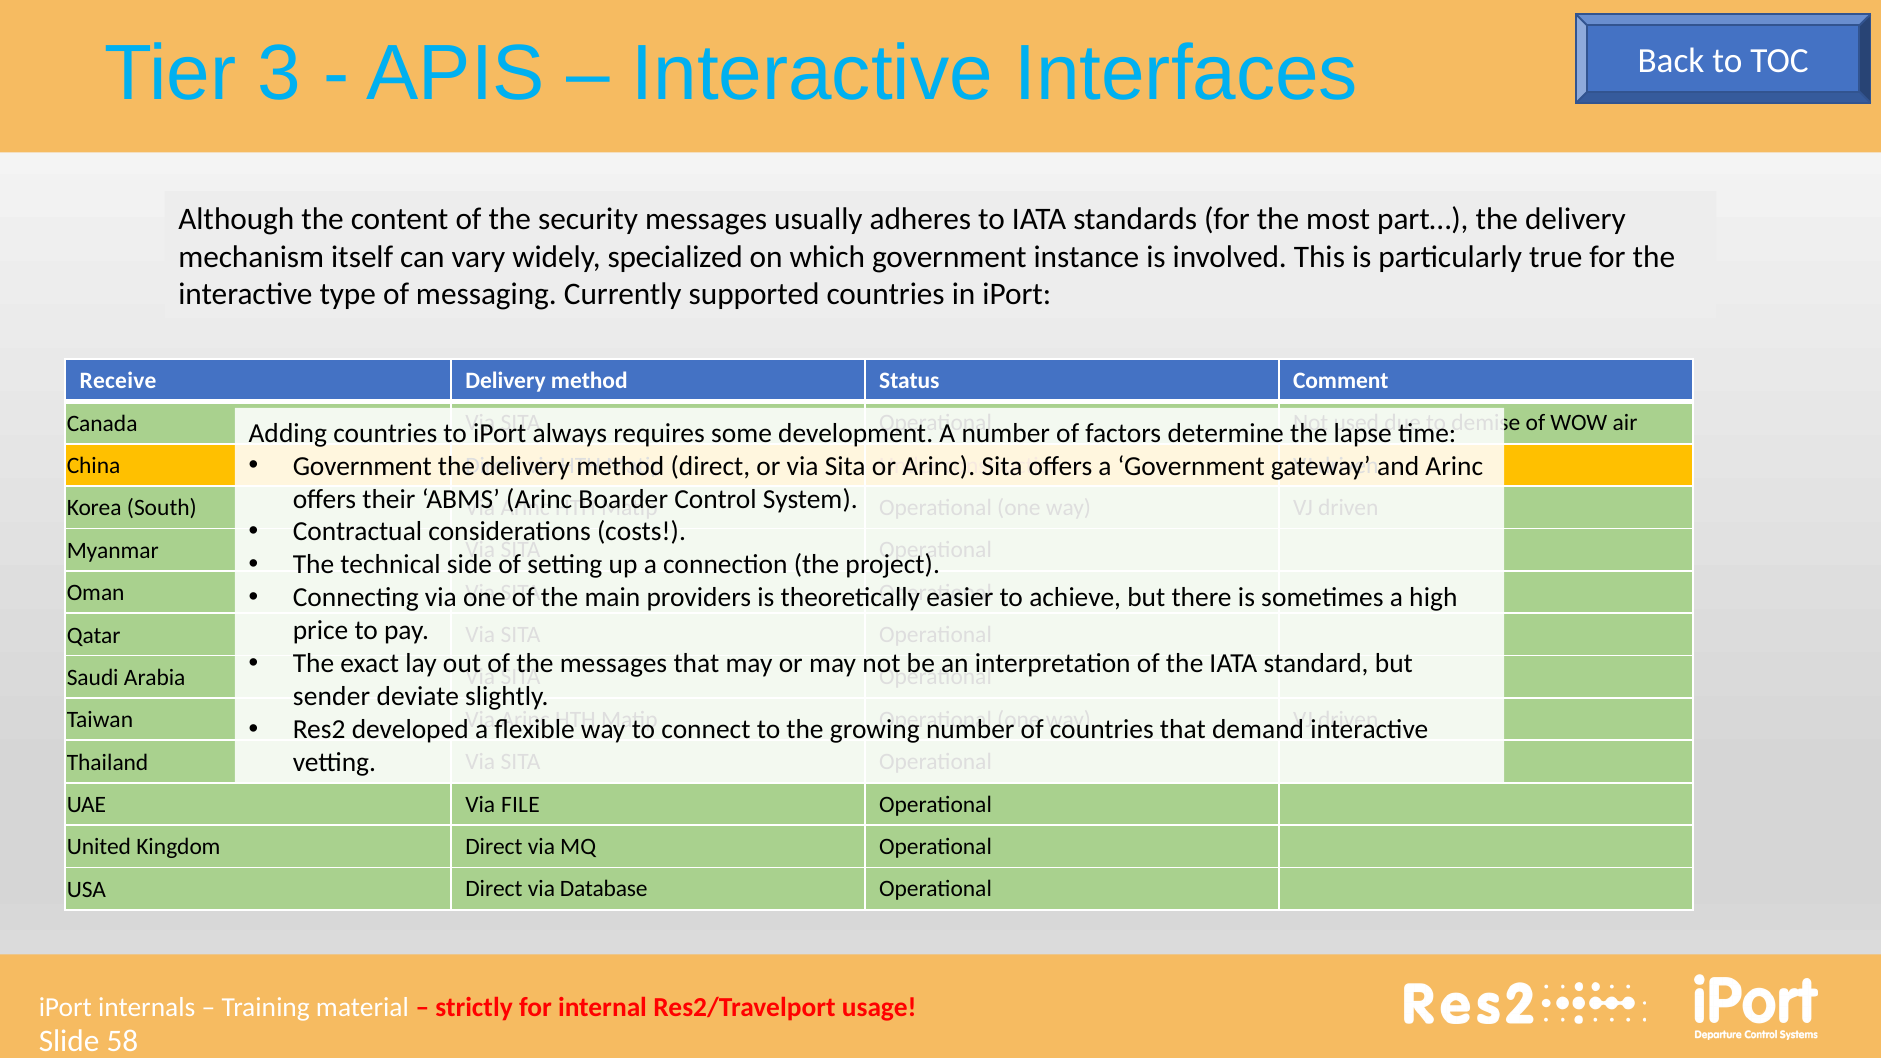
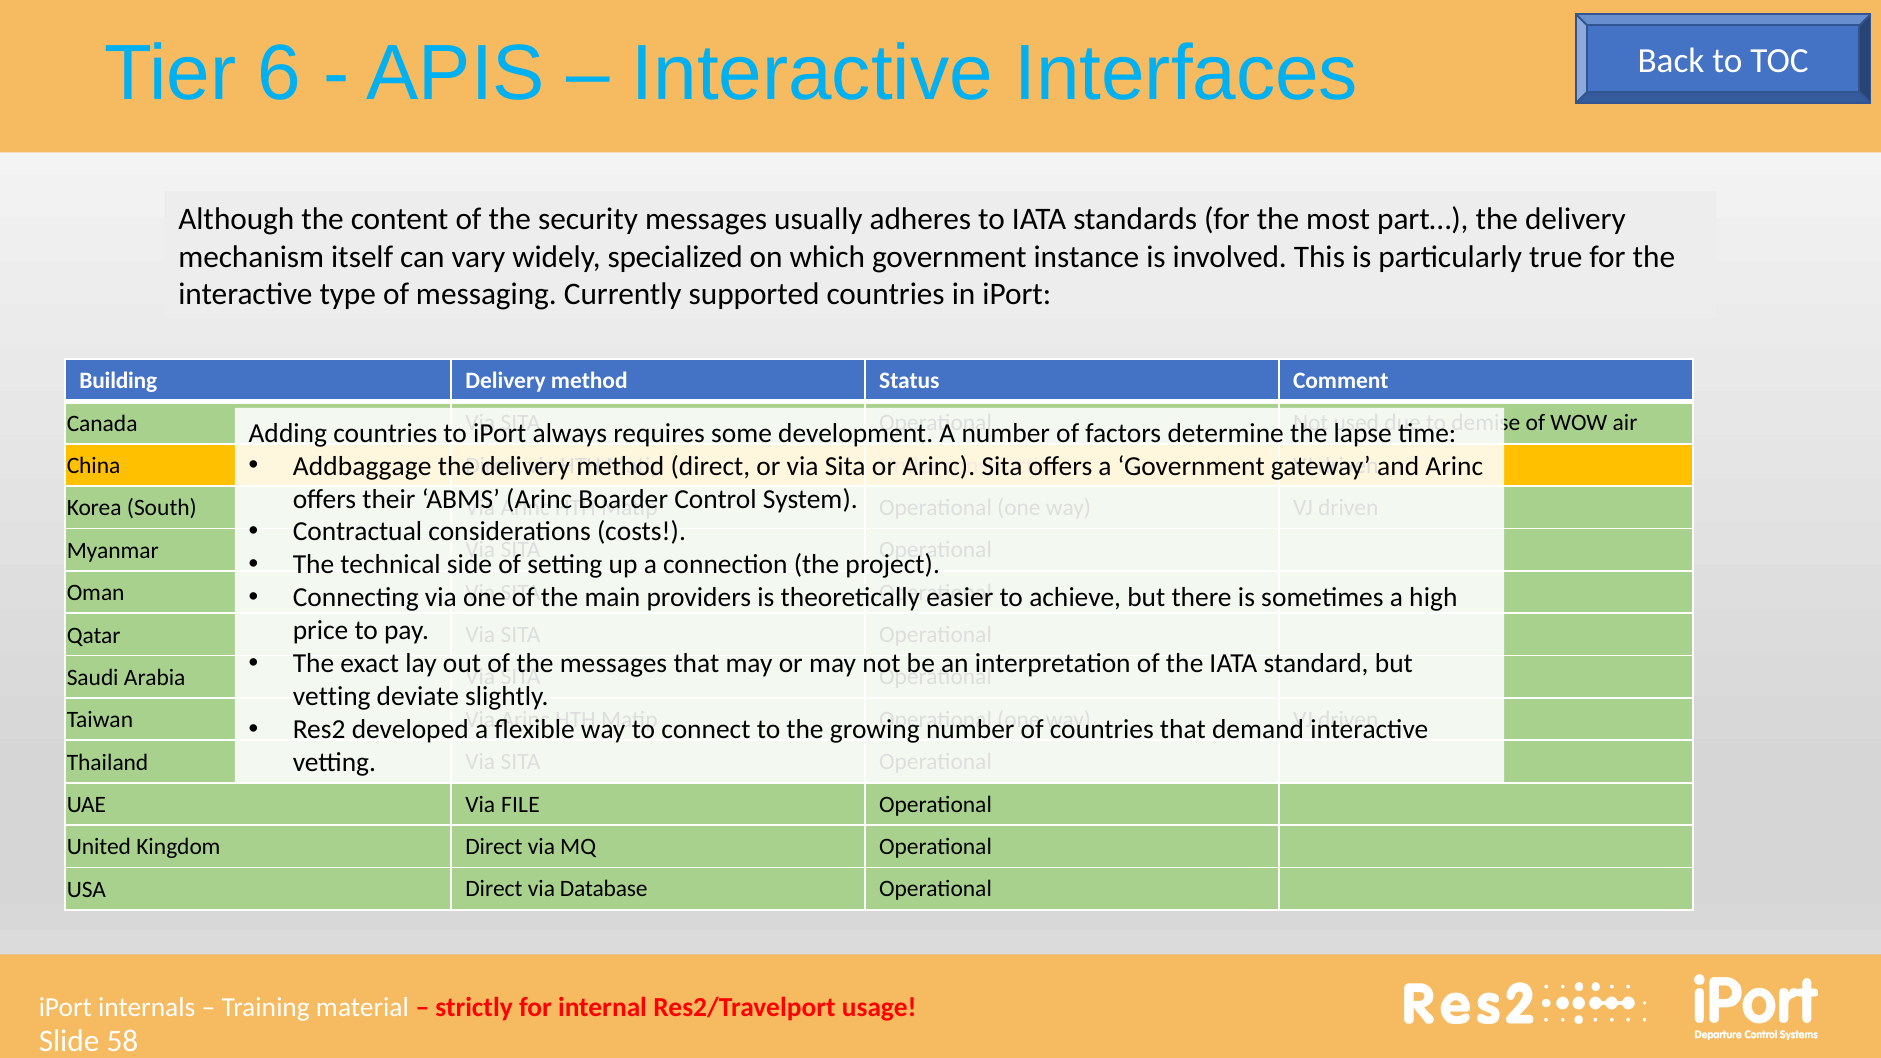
3: 3 -> 6 (280, 74)
Receive: Receive -> Building (118, 381)
Government: Government -> Addbaggage (362, 466)
sender: sender -> vetting (332, 697)
